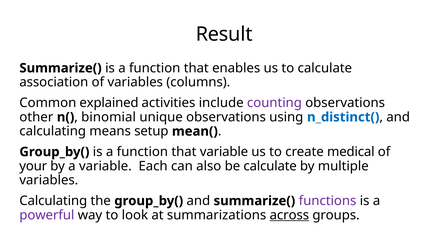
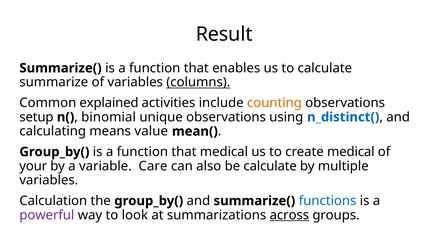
association: association -> summarize (54, 82)
columns underline: none -> present (198, 82)
counting colour: purple -> orange (274, 103)
other: other -> setup (36, 117)
setup: setup -> value (151, 131)
that variable: variable -> medical (224, 152)
Each: Each -> Care (153, 166)
Calculating: Calculating -> Calculation (53, 201)
functions colour: purple -> blue (328, 201)
